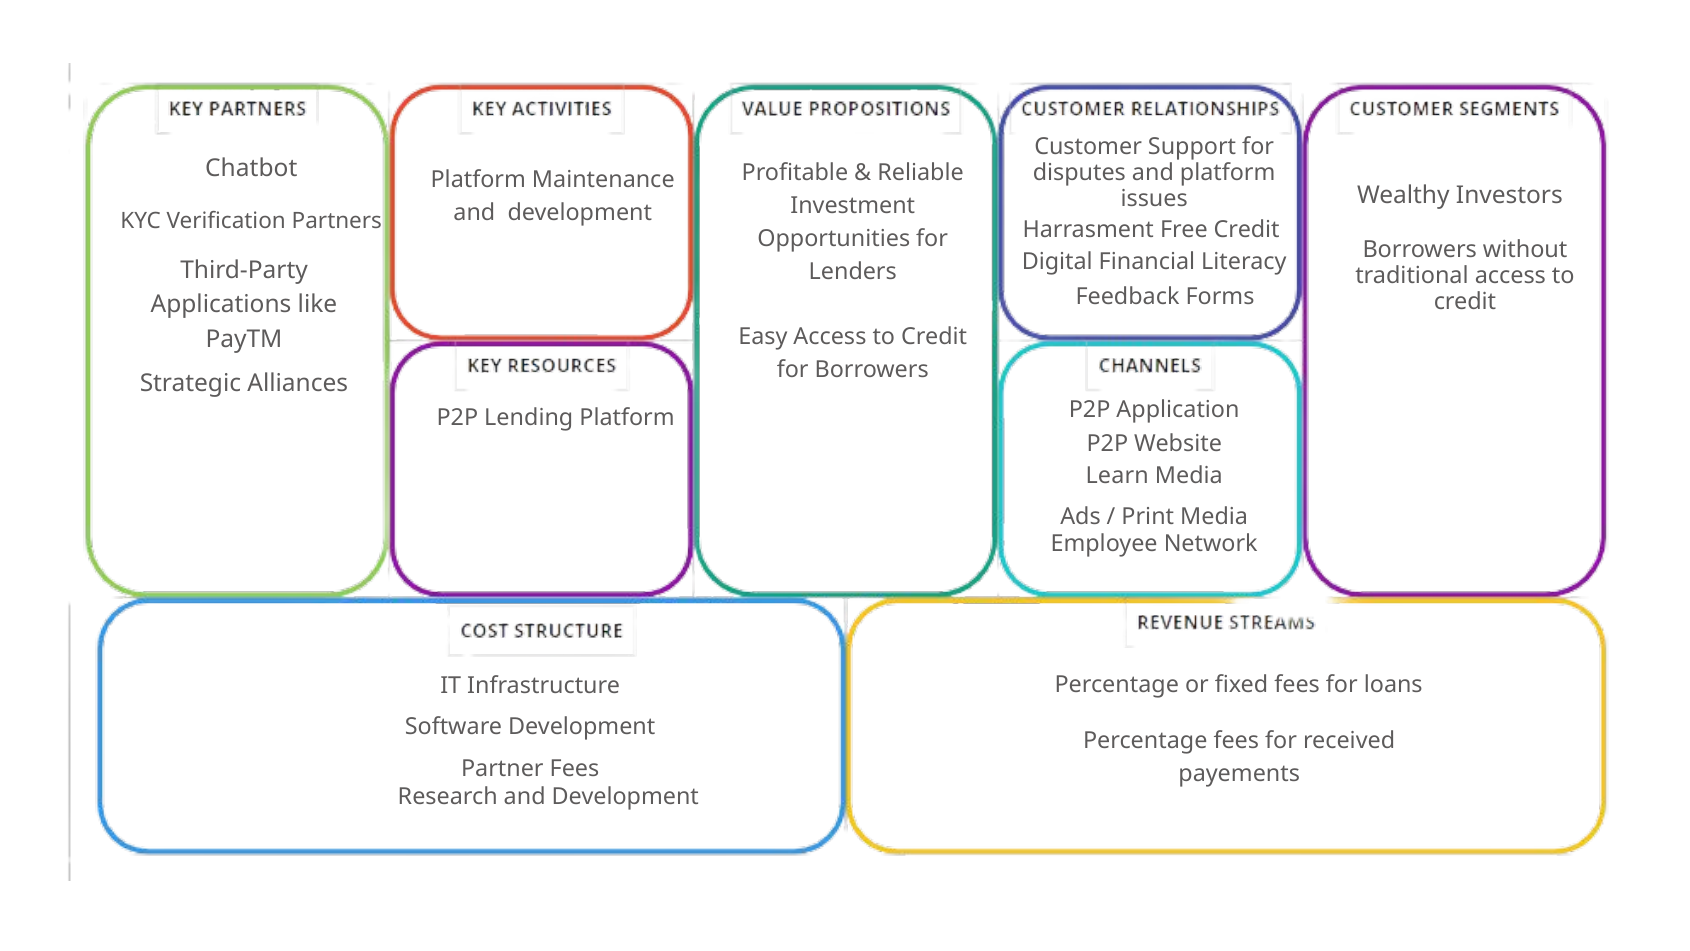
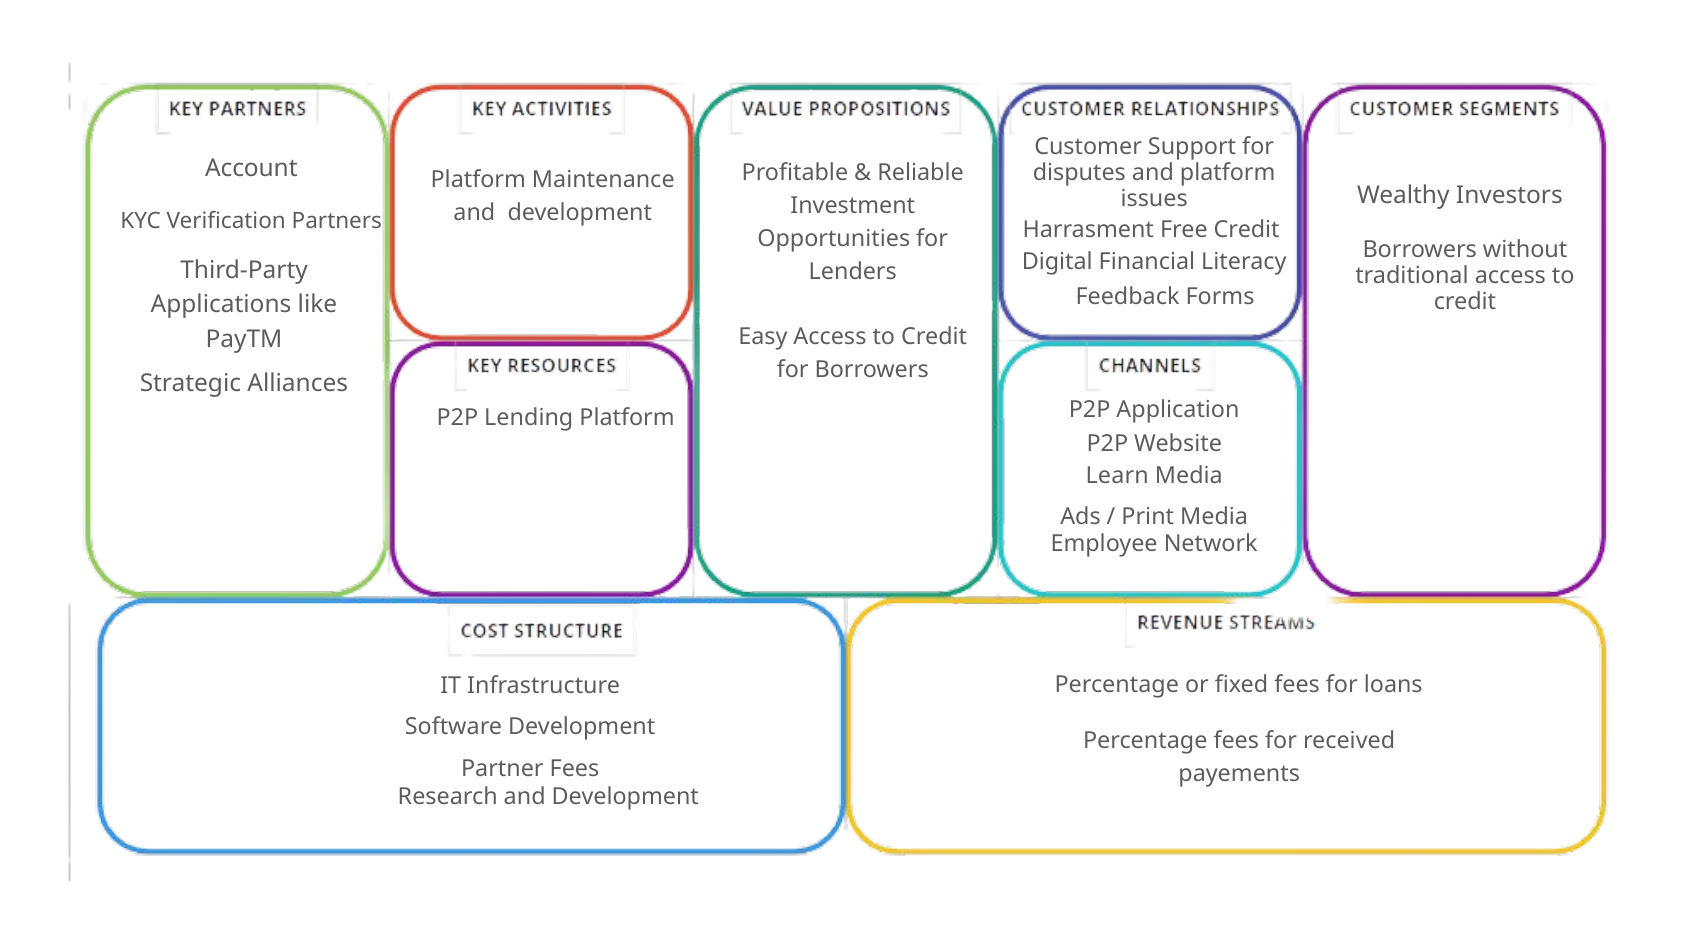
Chatbot: Chatbot -> Account (251, 168)
